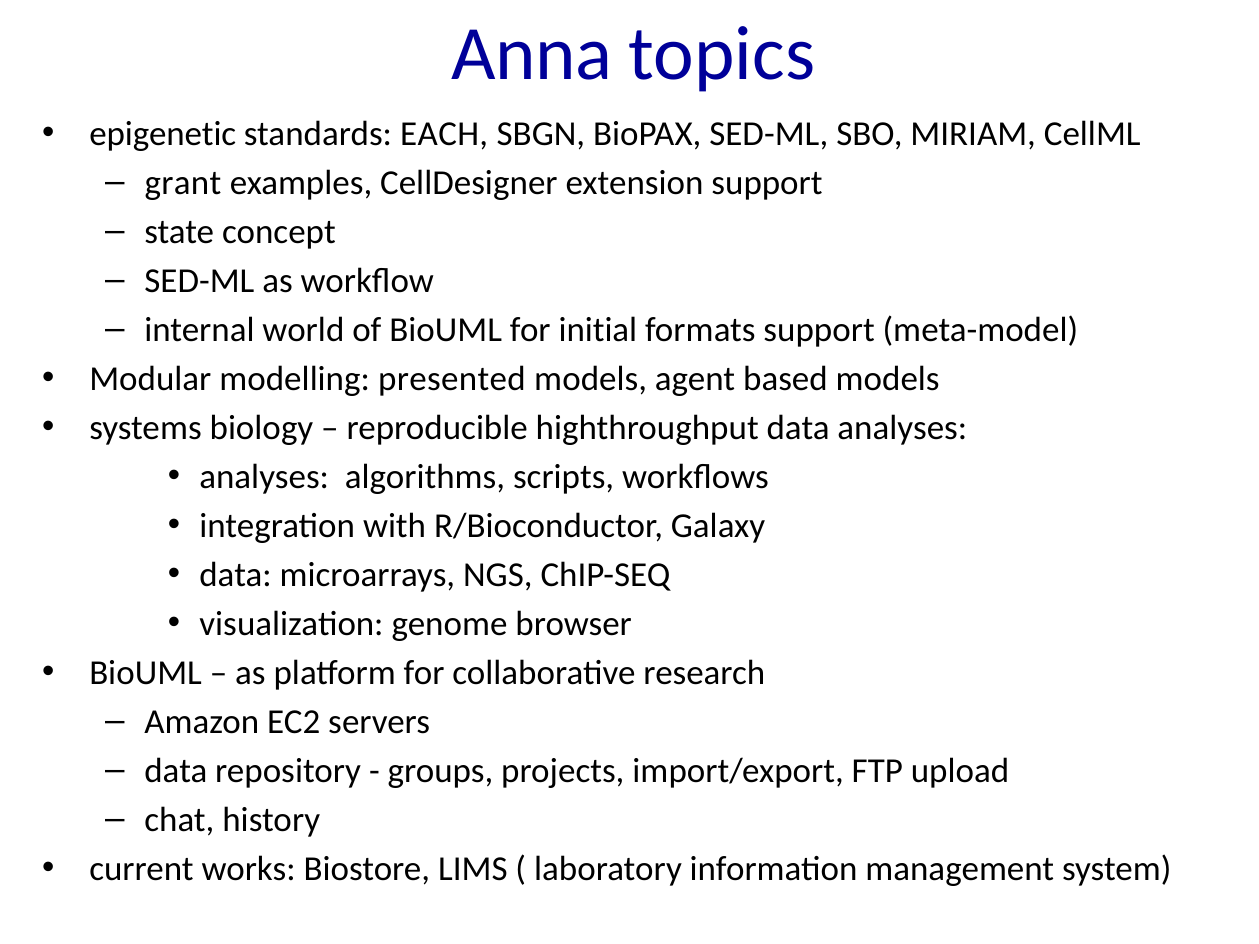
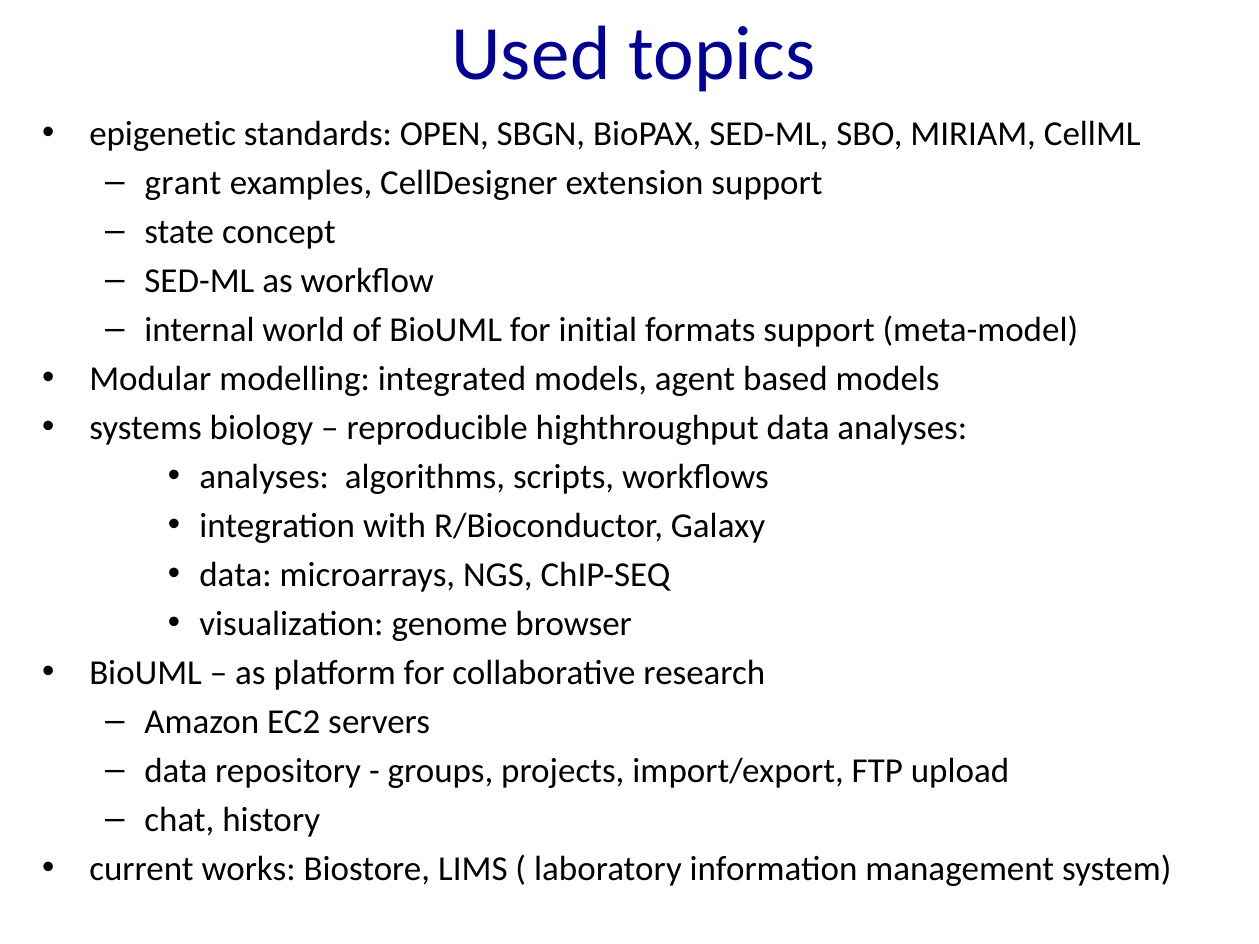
Anna: Anna -> Used (531, 55)
EACH: EACH -> OPEN (444, 134)
presented: presented -> integrated (452, 379)
